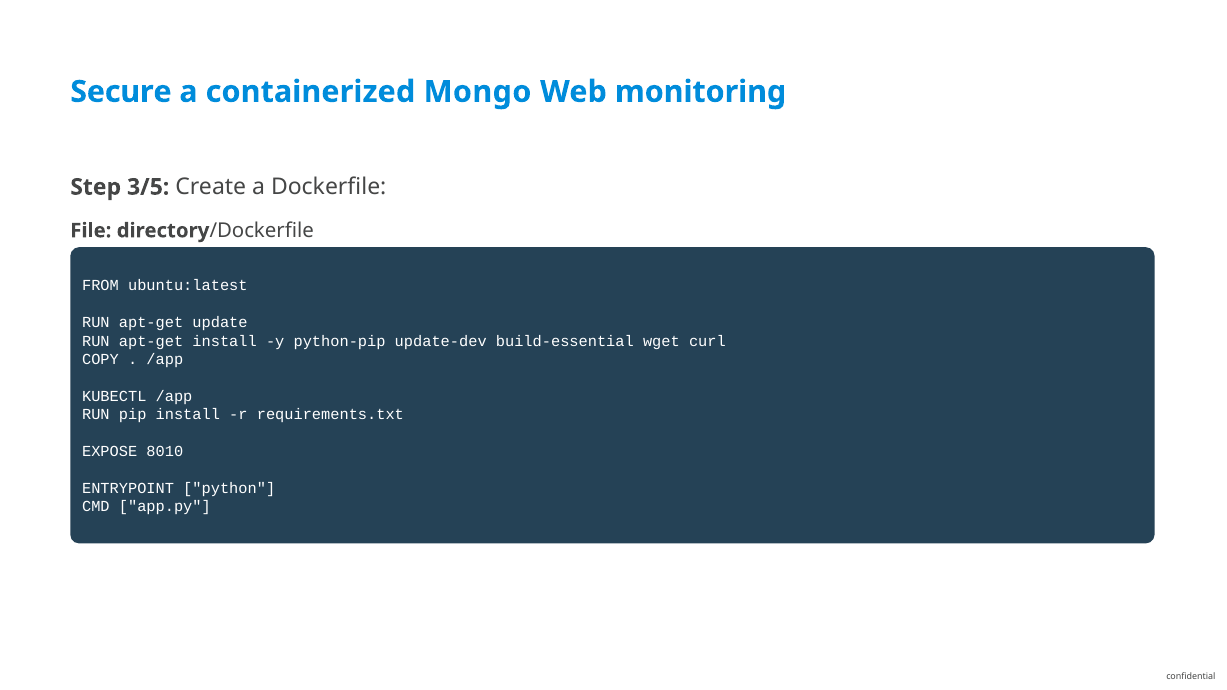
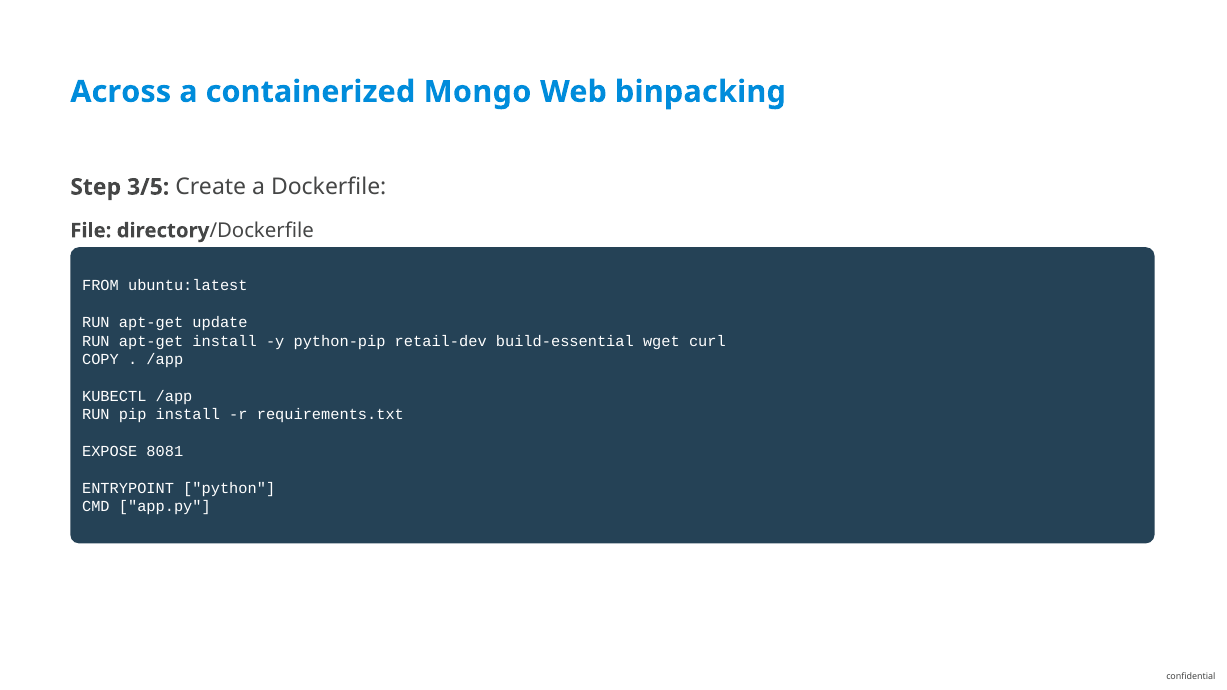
Secure: Secure -> Across (121, 92)
monitoring: monitoring -> binpacking (700, 92)
update-dev: update-dev -> retail-dev (441, 341)
8010: 8010 -> 8081 (165, 452)
